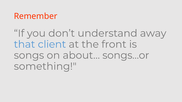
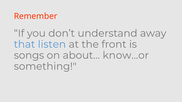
client: client -> listen (52, 44)
songs…or: songs…or -> know…or (126, 56)
